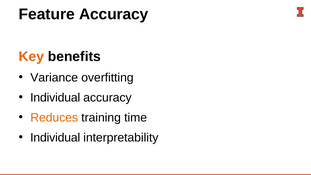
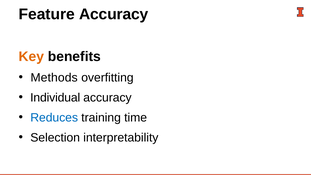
Variance: Variance -> Methods (54, 78)
Reduces colour: orange -> blue (54, 118)
Individual: Individual -> Selection (55, 138)
